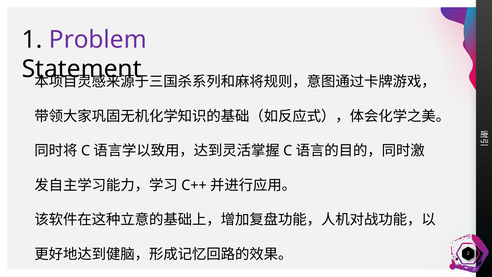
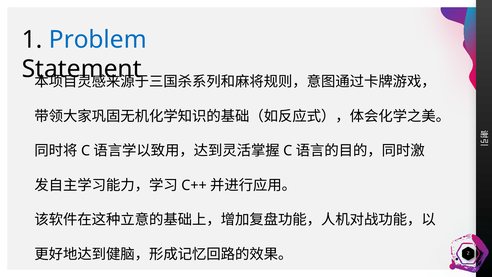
Problem colour: purple -> blue (98, 40)
